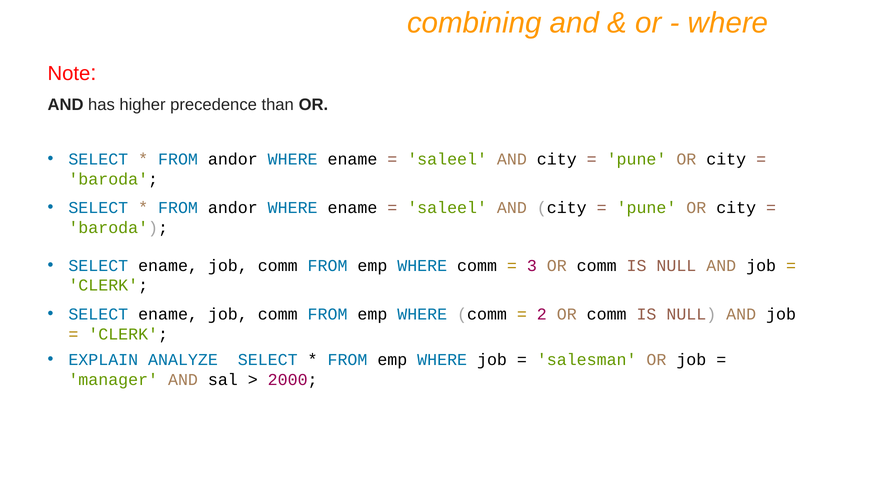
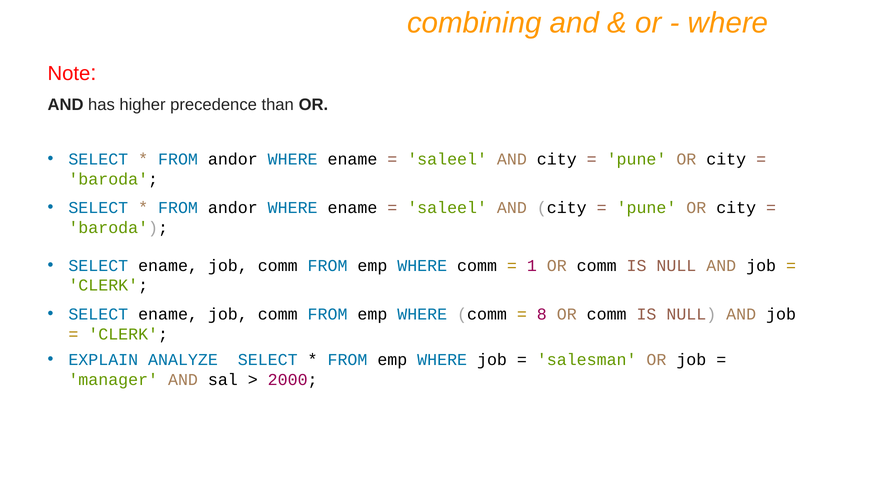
3: 3 -> 1 (532, 265)
2: 2 -> 8 (542, 314)
